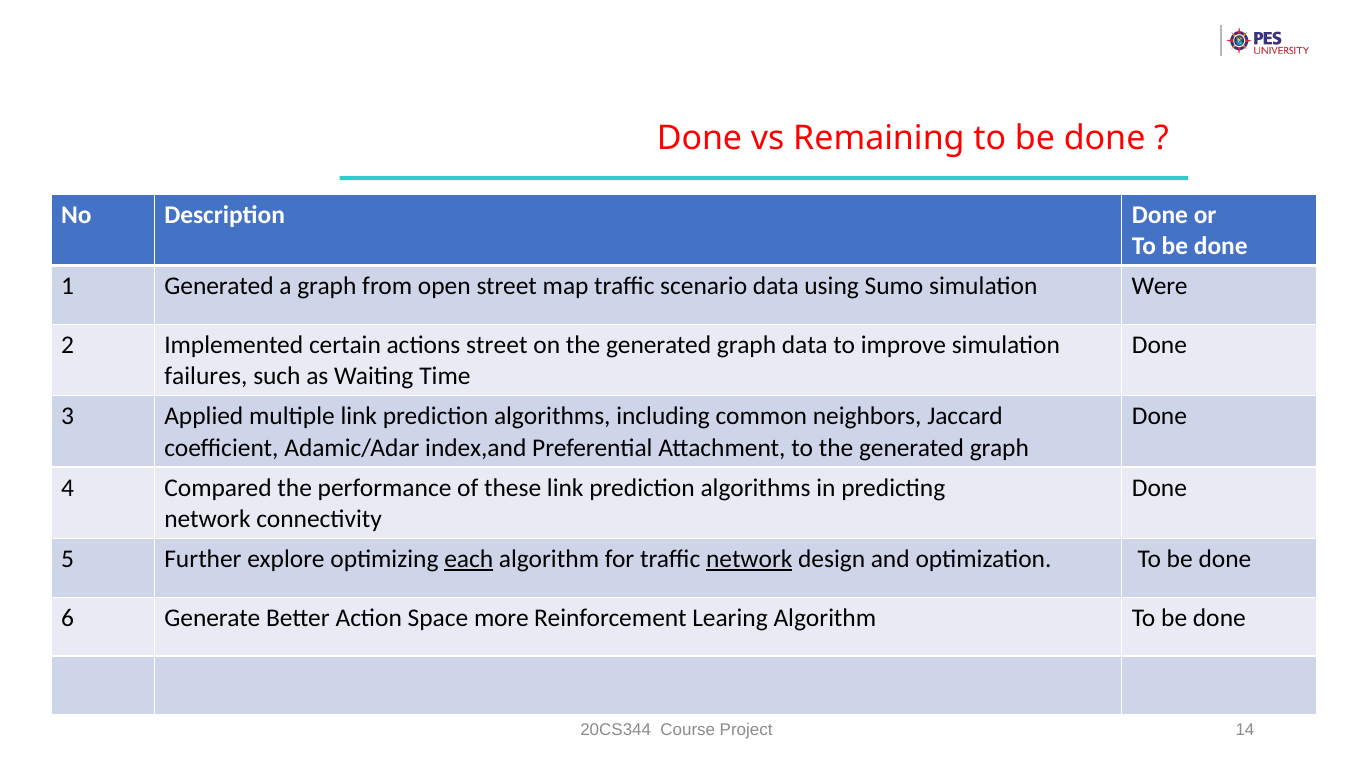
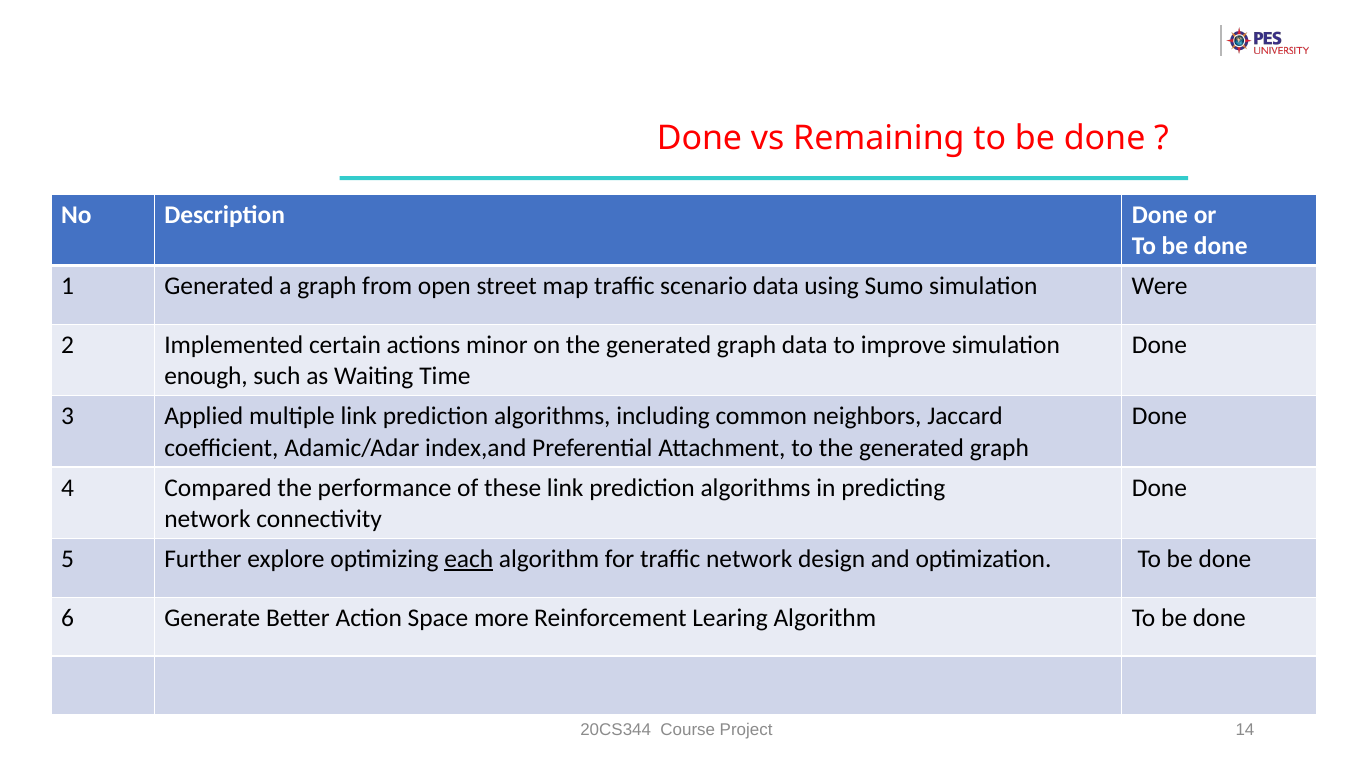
actions street: street -> minor (497, 345)
failures: failures -> enough (206, 376)
network underline: present -> none (749, 559)
